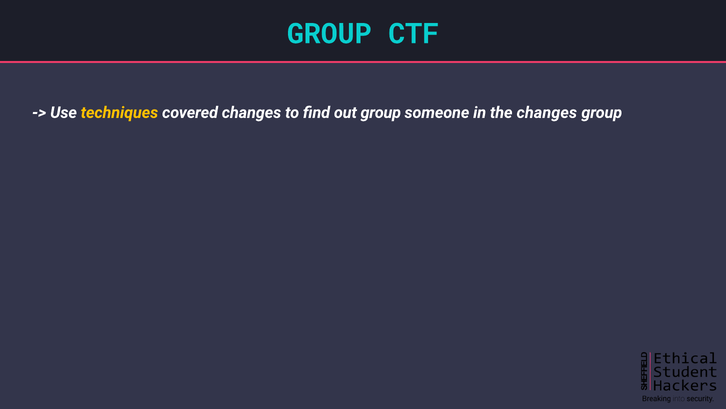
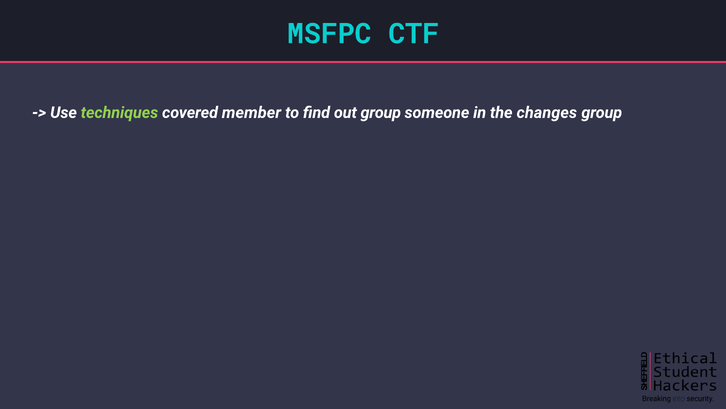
GROUP: GROUP -> MSFPC (329, 34)
techniques colour: yellow -> light green (119, 112)
covered changes: changes -> member (251, 112)
